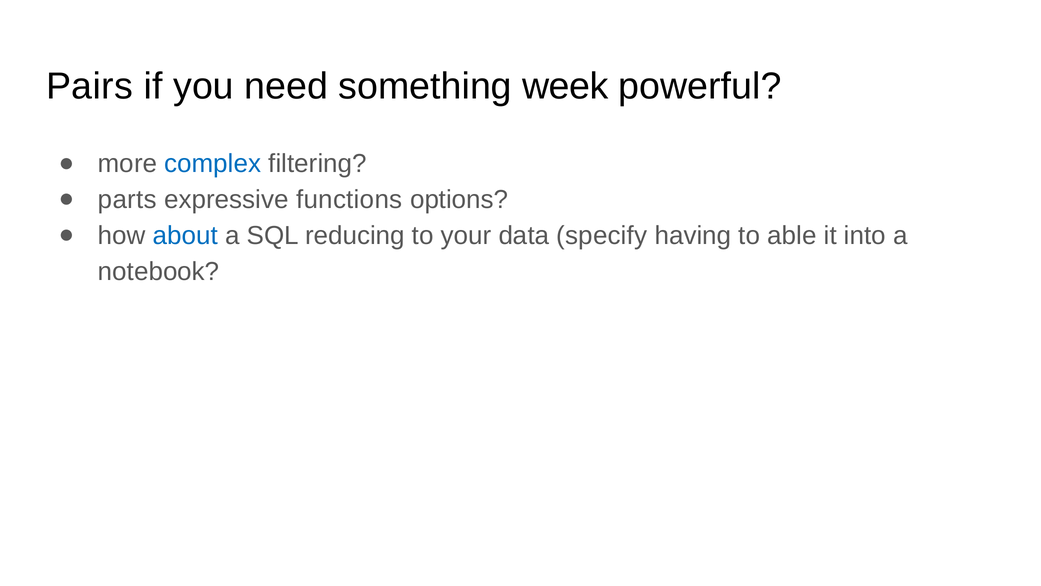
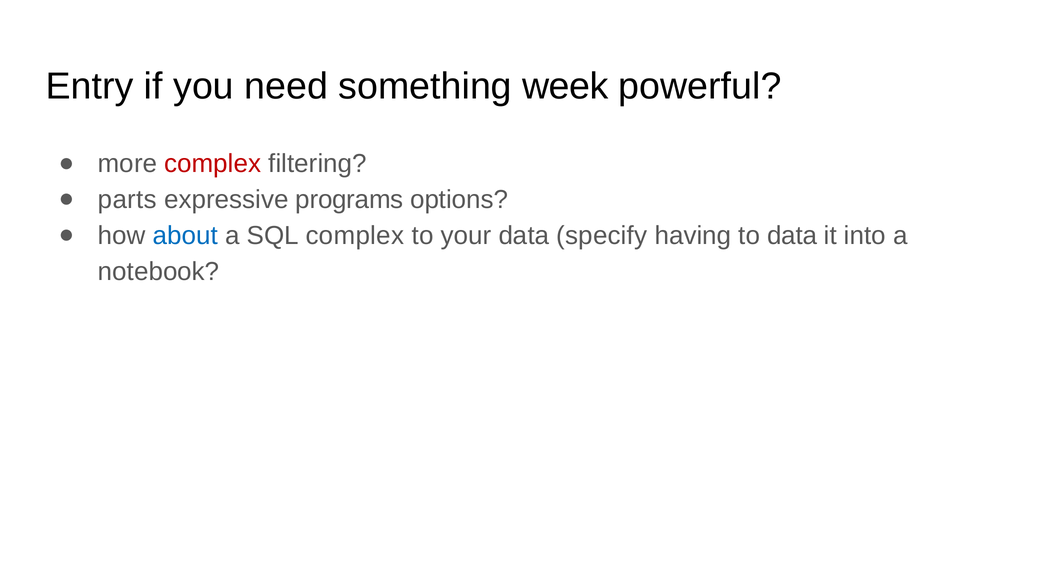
Pairs: Pairs -> Entry (90, 86)
complex colour: blue -> red (213, 164)
functions: functions -> programs (349, 200)
SQL reducing: reducing -> complex (355, 236)
to able: able -> data (792, 236)
